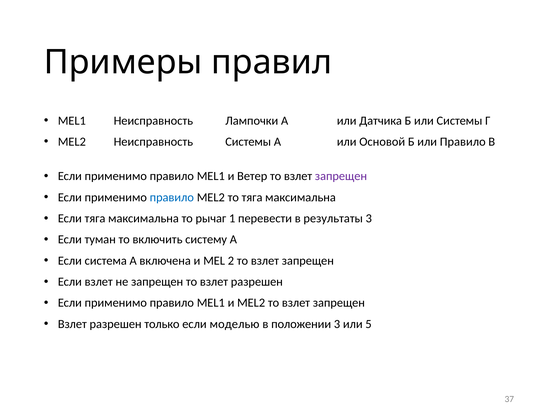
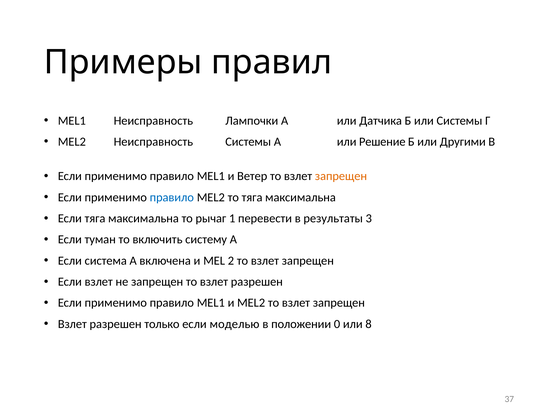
Основой: Основой -> Решение (382, 142)
или Правило: Правило -> Другими (463, 142)
запрещен colour: purple -> orange (341, 176)
положении 3: 3 -> 0 (337, 324)
5: 5 -> 8 (369, 324)
